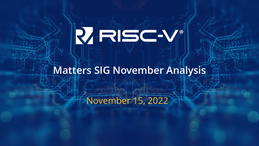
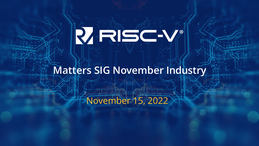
Analysis: Analysis -> Industry (186, 70)
